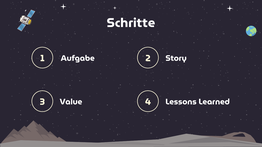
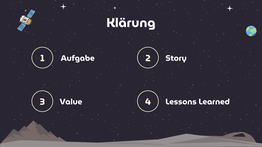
Schritte: Schritte -> Klärung (131, 23)
